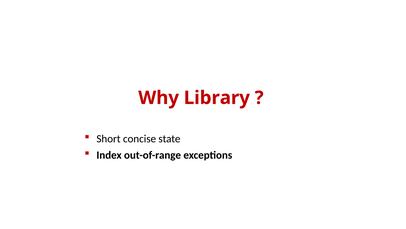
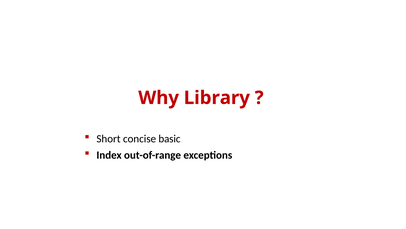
state: state -> basic (169, 139)
